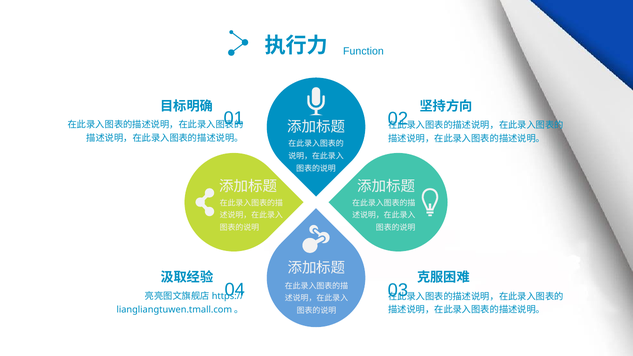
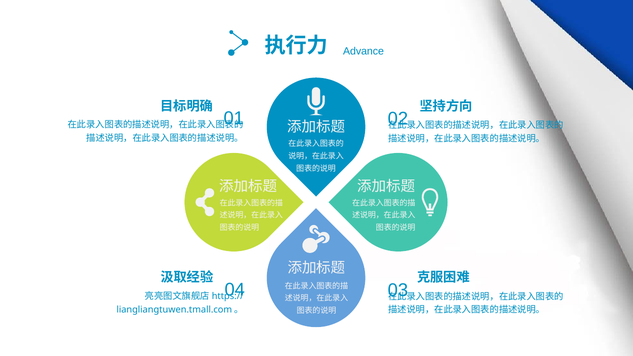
Function: Function -> Advance (363, 51)
